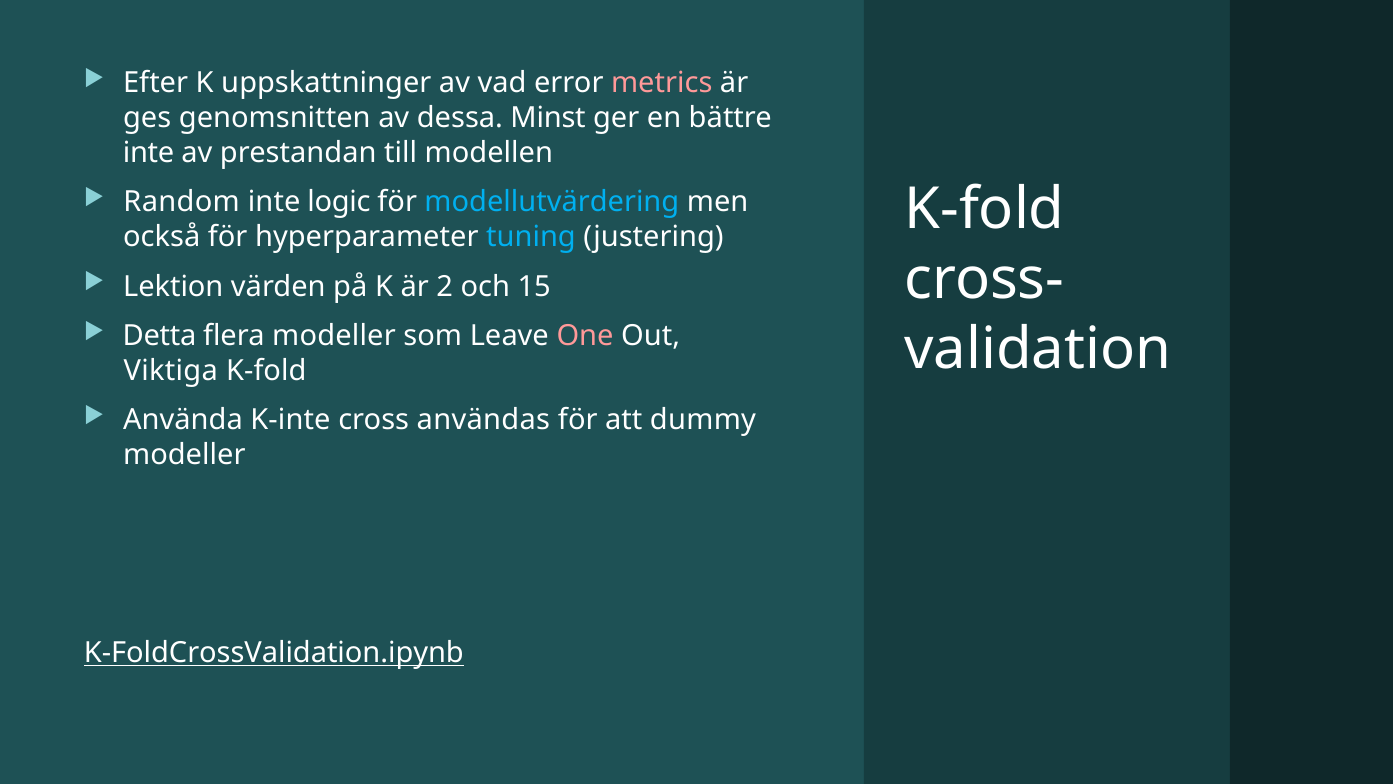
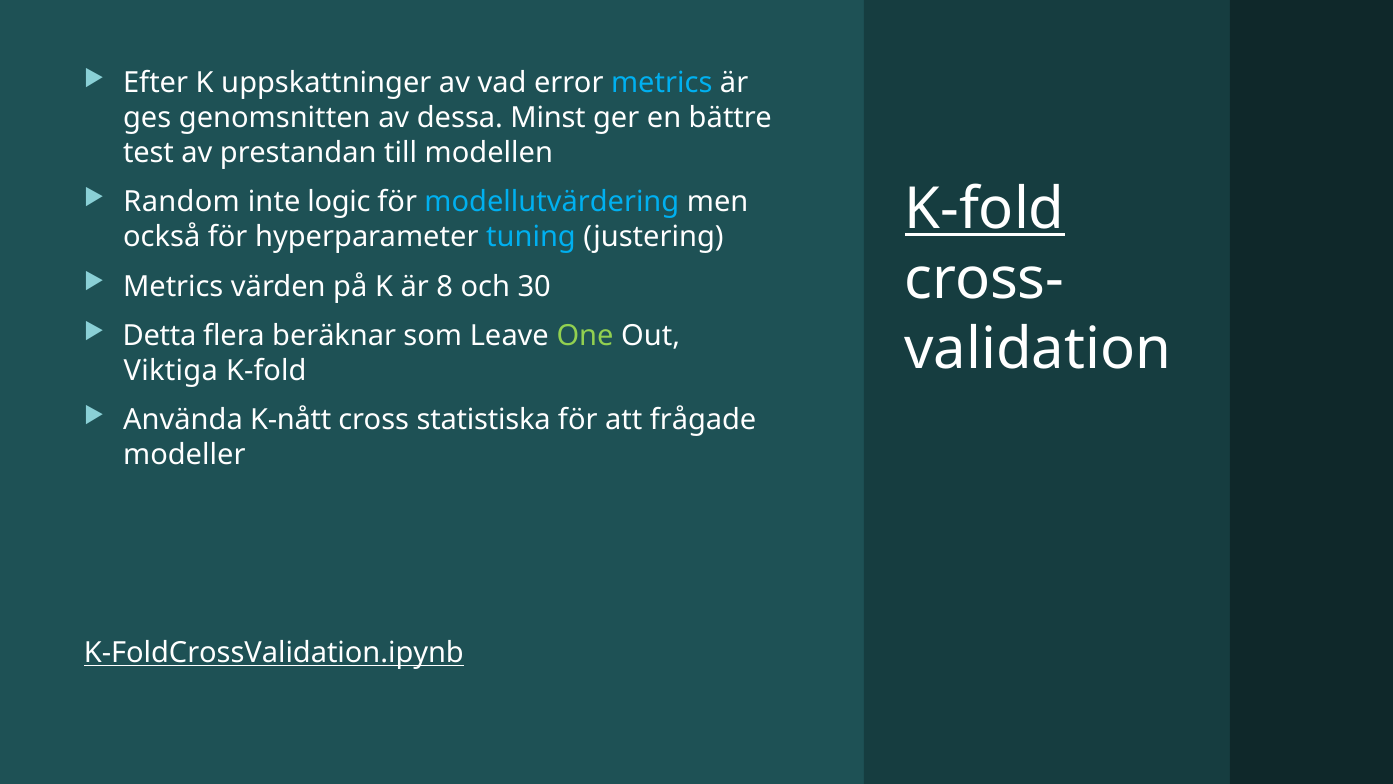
metrics colour: pink -> light blue (662, 83)
inte: inte -> test (149, 153)
K-fold underline: none -> present (985, 209)
Lektion: Lektion -> Metrics (173, 286)
2: 2 -> 8 (445, 286)
15: 15 -> 30 (534, 286)
flera modeller: modeller -> beräknar (334, 336)
One colour: pink -> light green (585, 336)
K-inte: K-inte -> K-nått (291, 420)
användas: användas -> statistiska (484, 420)
dummy: dummy -> frågade (703, 420)
